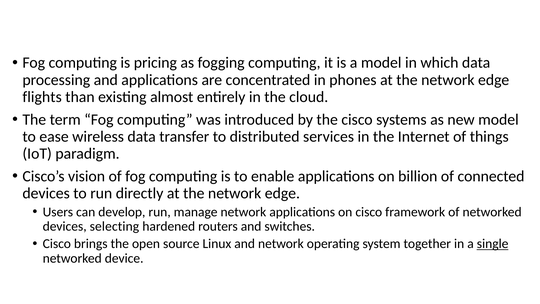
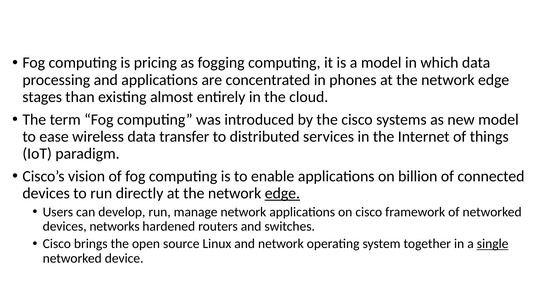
flights: flights -> stages (42, 97)
edge underline: none -> present (282, 193)
selecting: selecting -> networks (115, 226)
